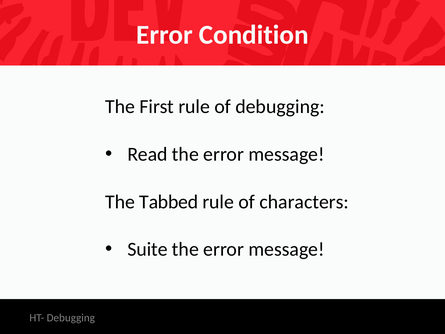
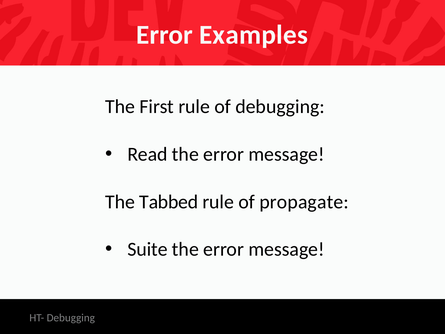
Condition: Condition -> Examples (254, 35)
characters: characters -> propagate (304, 202)
